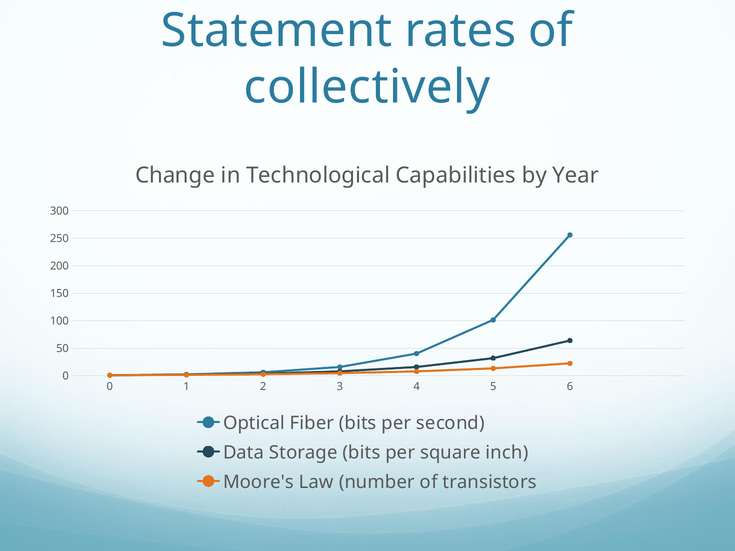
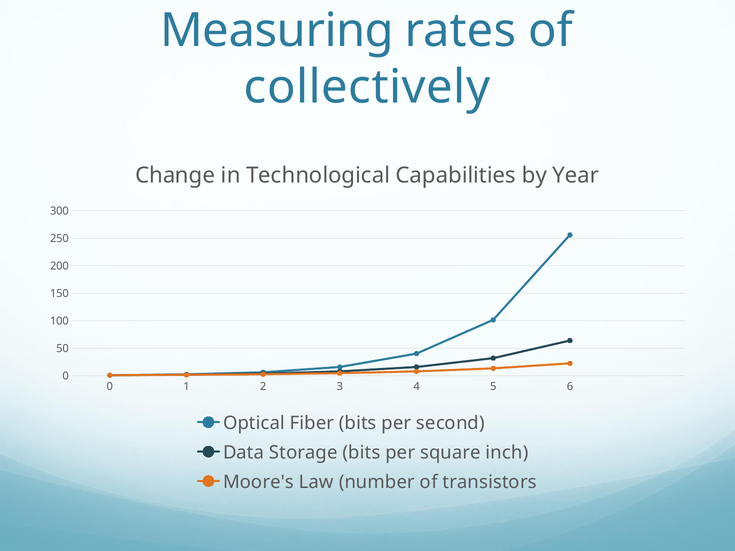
Statement: Statement -> Measuring (277, 31)
